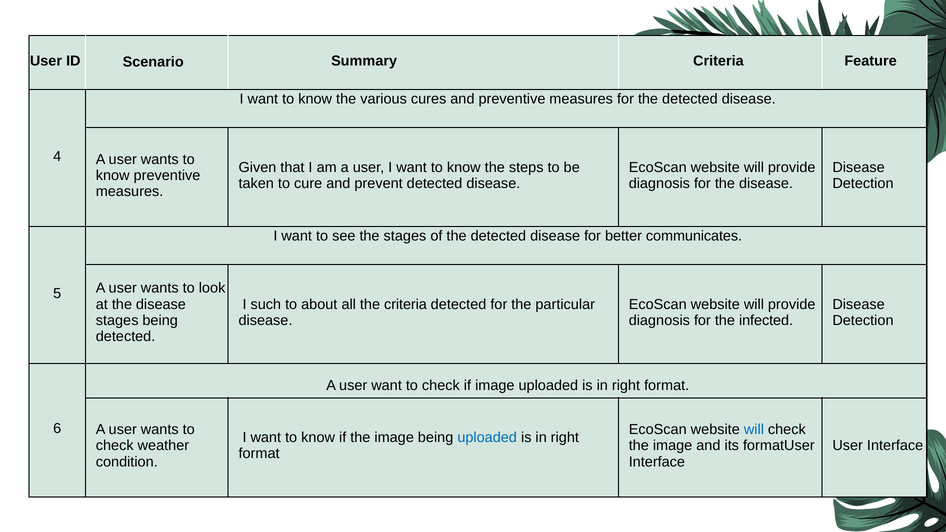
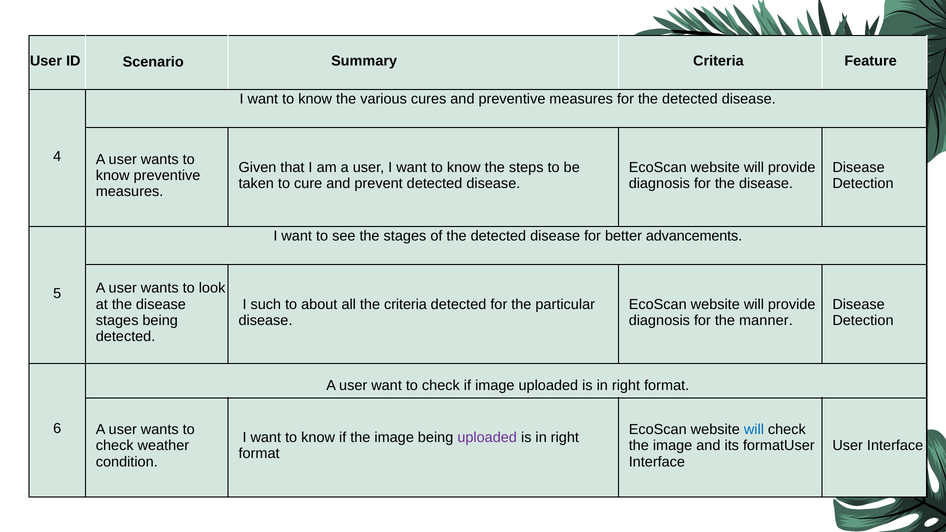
communicates: communicates -> advancements (694, 236)
infected: infected -> manner (766, 320)
uploaded colour: blue -> purple (487, 438)
